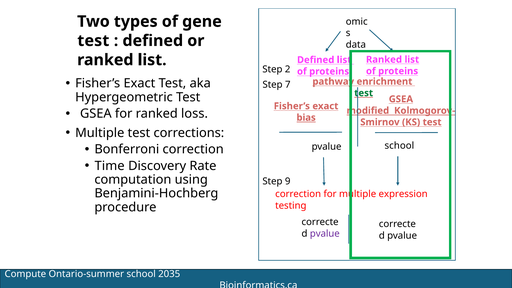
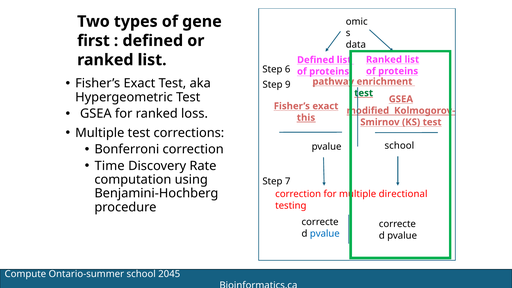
test: test -> first (93, 41)
Step 2: 2 -> 6 (288, 69)
7: 7 -> 9 (288, 85)
bias: bias -> this (306, 118)
9: 9 -> 7 (288, 181)
expression: expression -> directional (403, 194)
pvalue colour: purple -> blue (325, 234)
2035: 2035 -> 2045 (169, 274)
